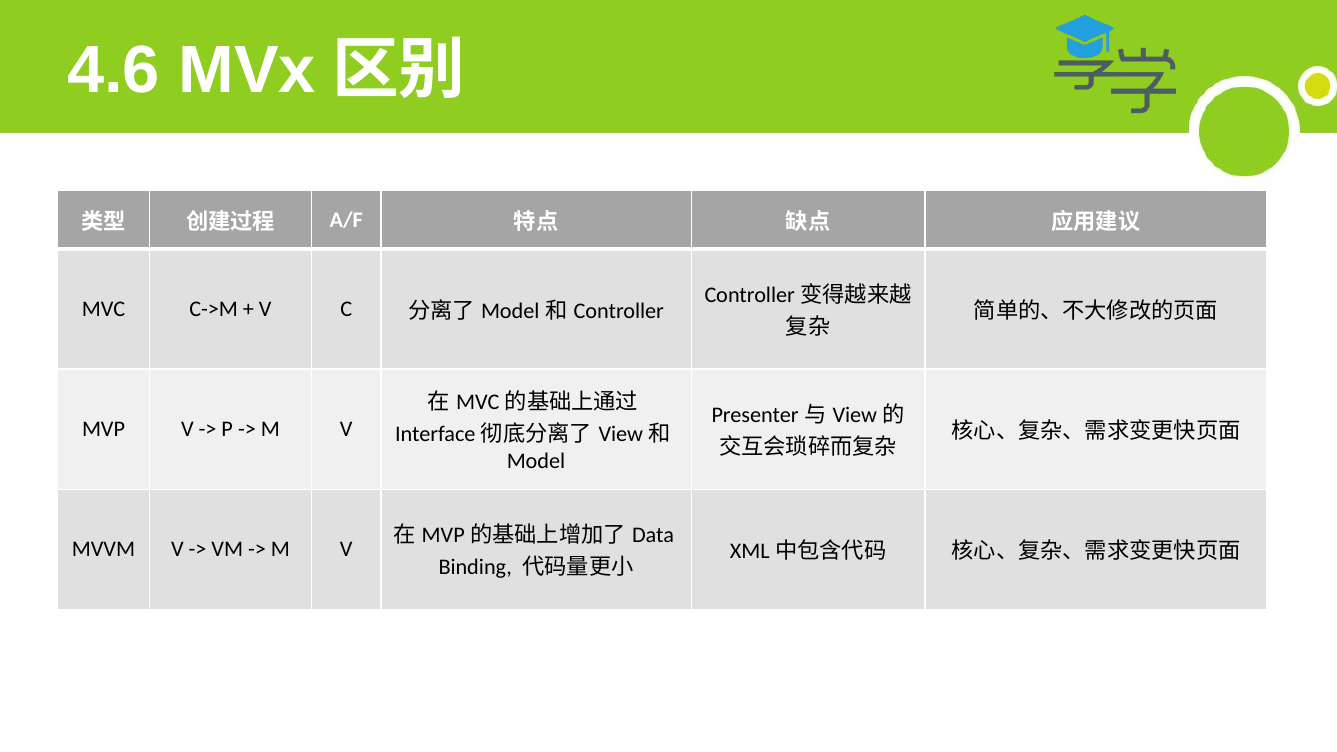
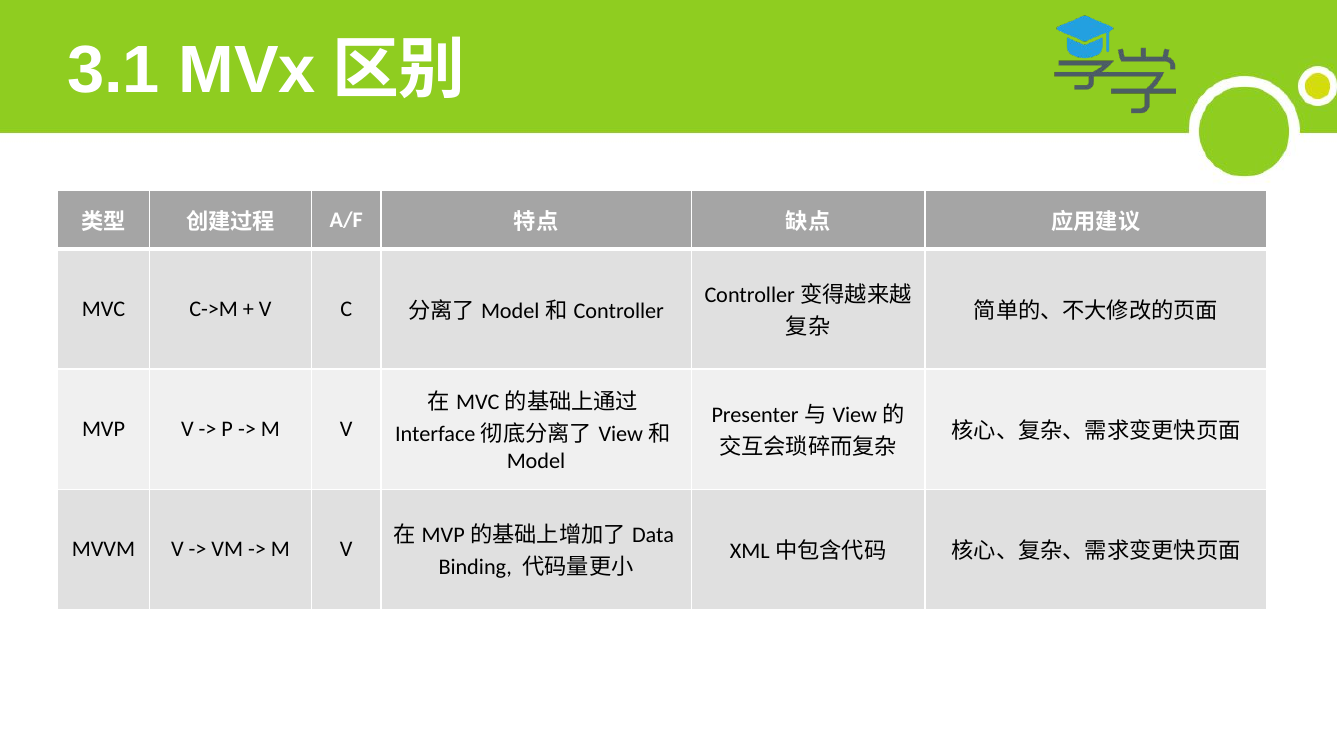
4.6: 4.6 -> 3.1 (114, 71)
